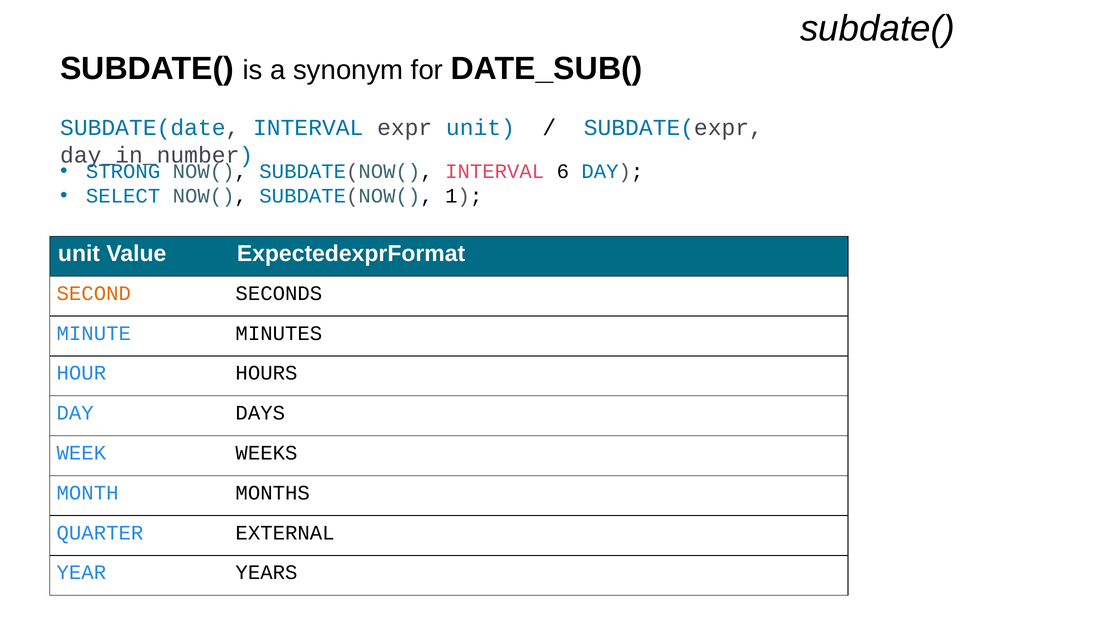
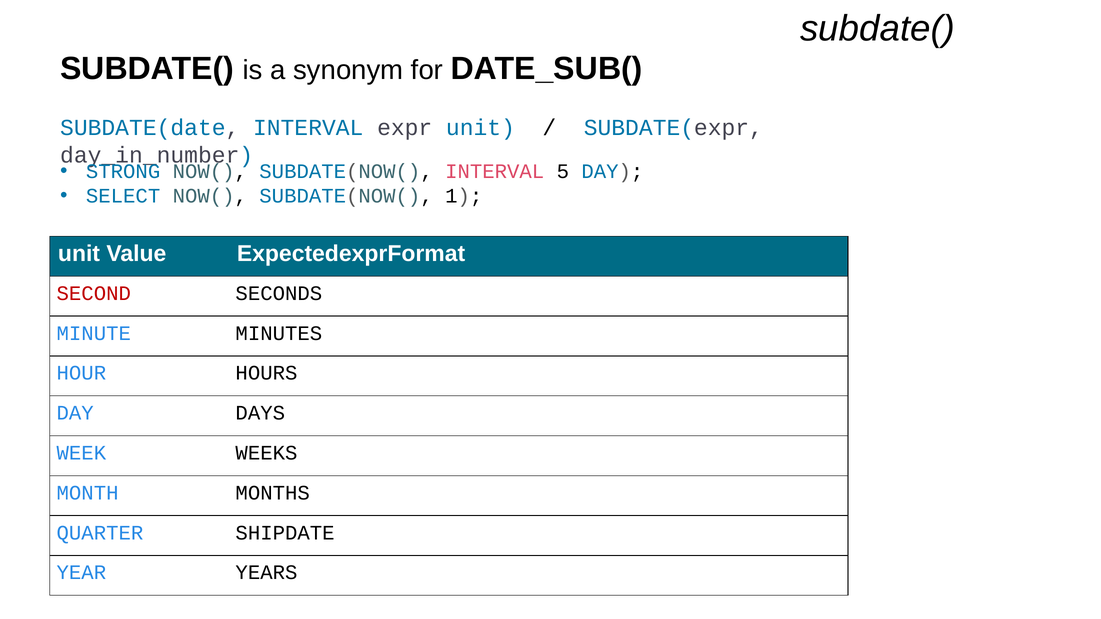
6: 6 -> 5 (563, 171)
SECOND colour: orange -> red (94, 294)
EXTERNAL: EXTERNAL -> SHIPDATE (285, 533)
